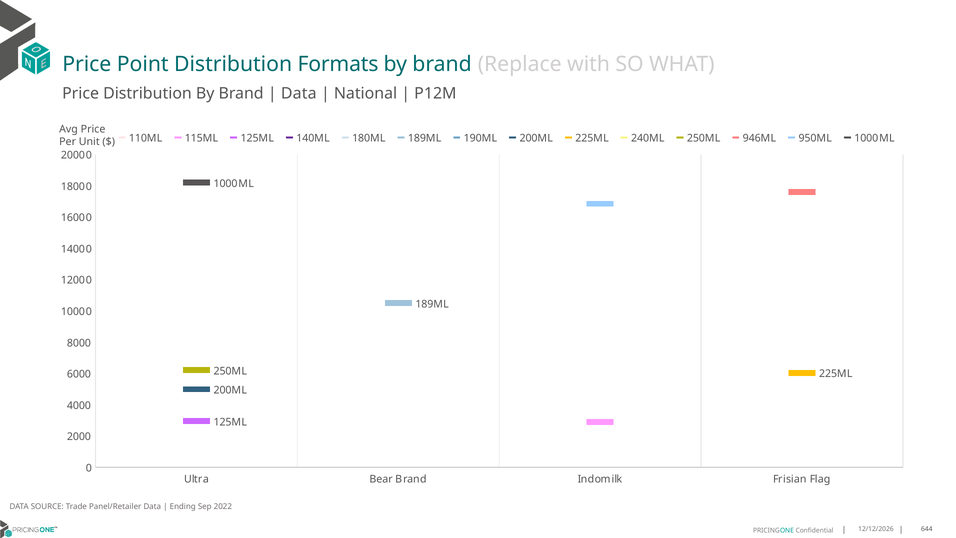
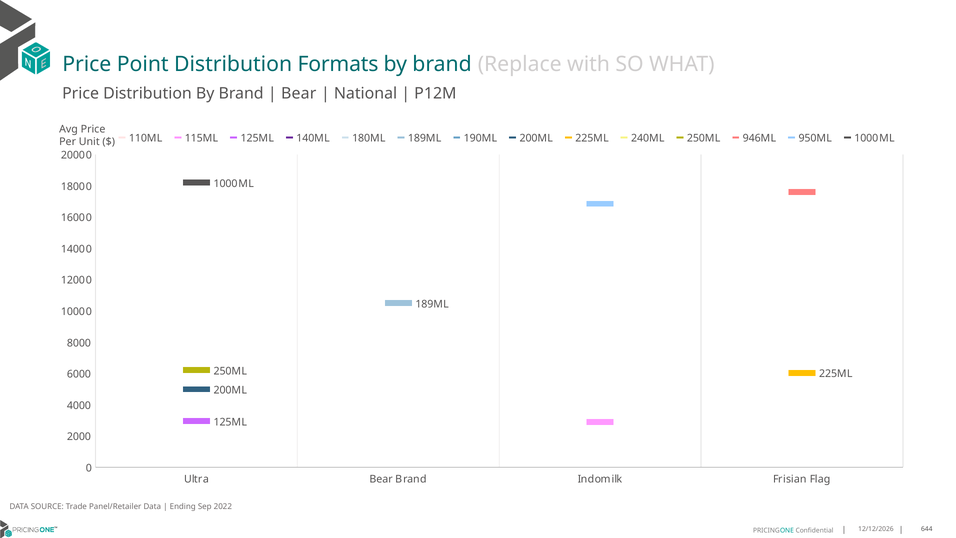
Data: Data -> Bear (299, 93)
